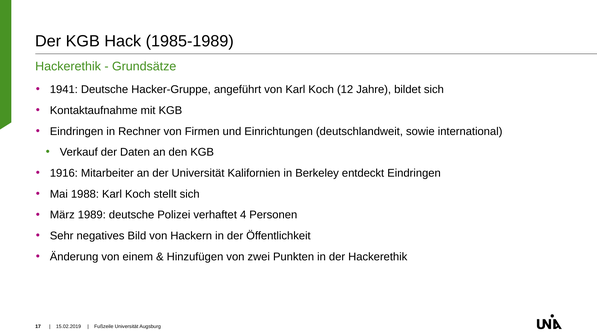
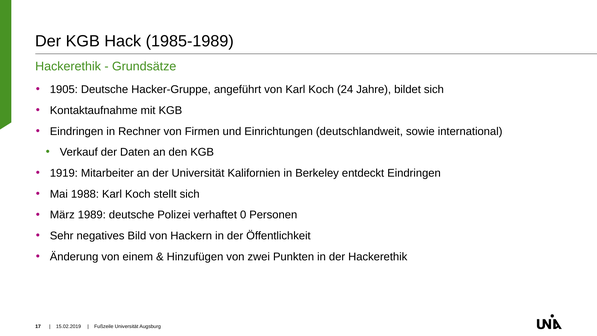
1941: 1941 -> 1905 (64, 89)
12: 12 -> 24 (345, 89)
1916: 1916 -> 1919 (64, 173)
4: 4 -> 0 (243, 215)
